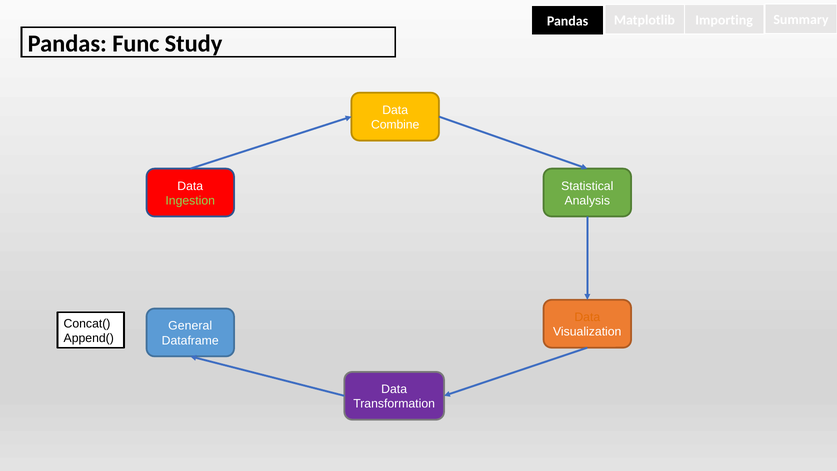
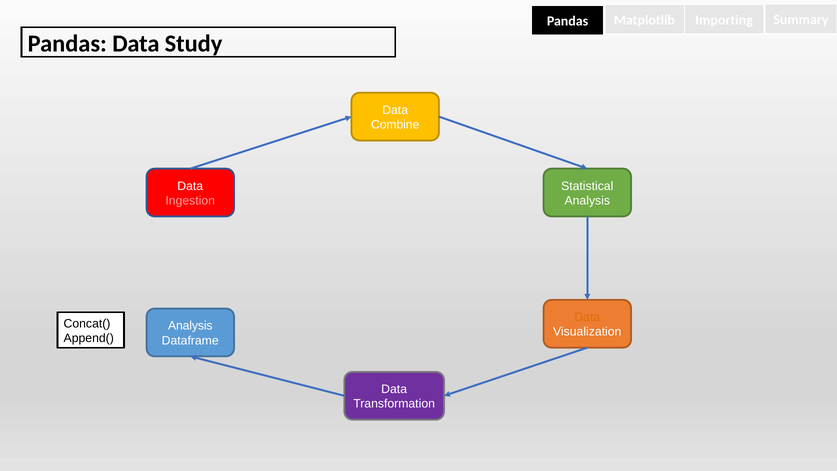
Pandas Func: Func -> Data (136, 44)
Ingestion colour: light green -> pink (190, 201)
General: General -> Analysis (190, 326)
